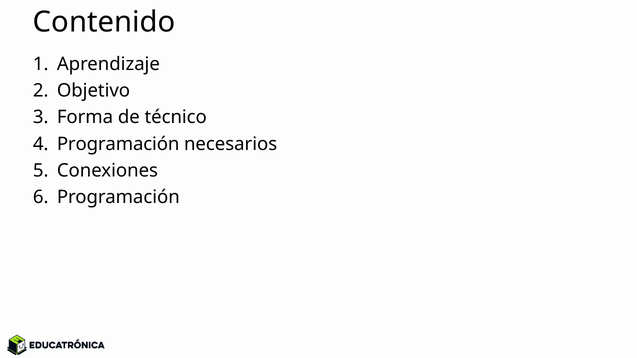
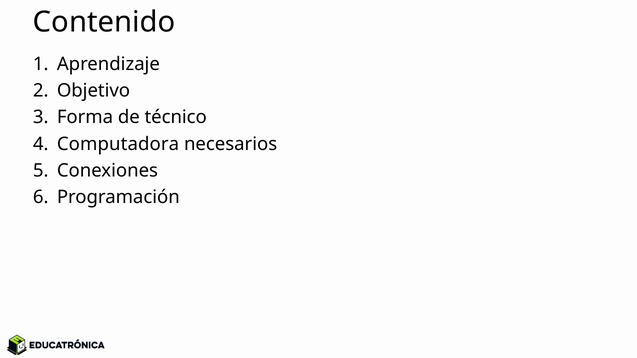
Programación: Programación -> Computadora (118, 144)
